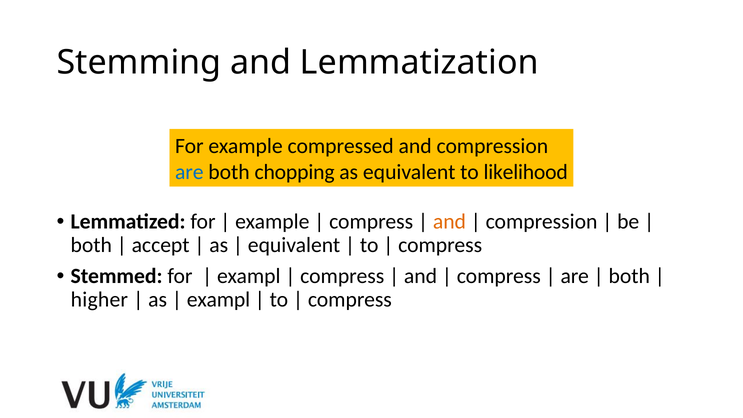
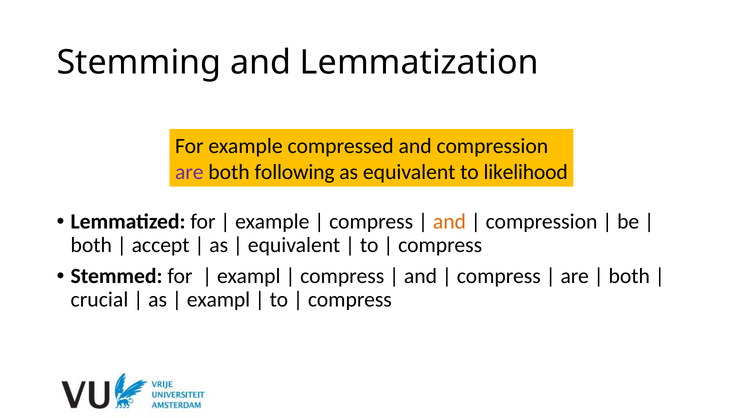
are colour: blue -> purple (189, 172)
chopping: chopping -> following (295, 172)
higher: higher -> crucial (99, 300)
